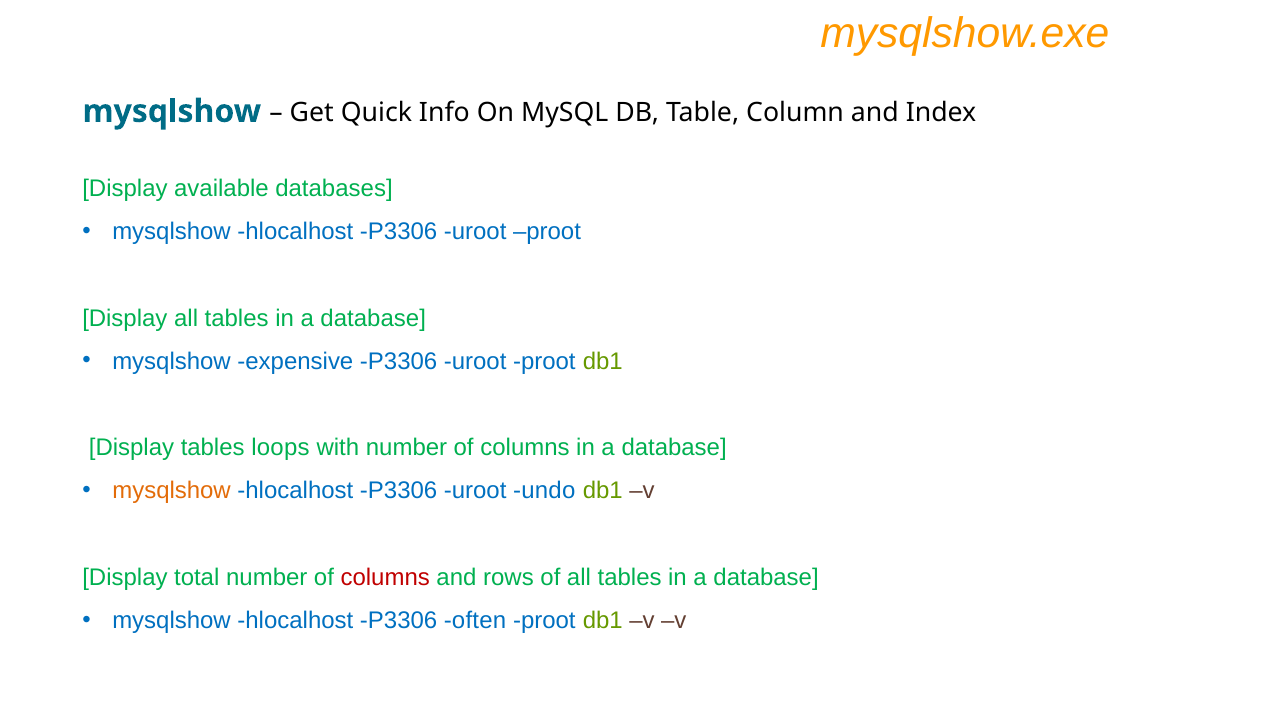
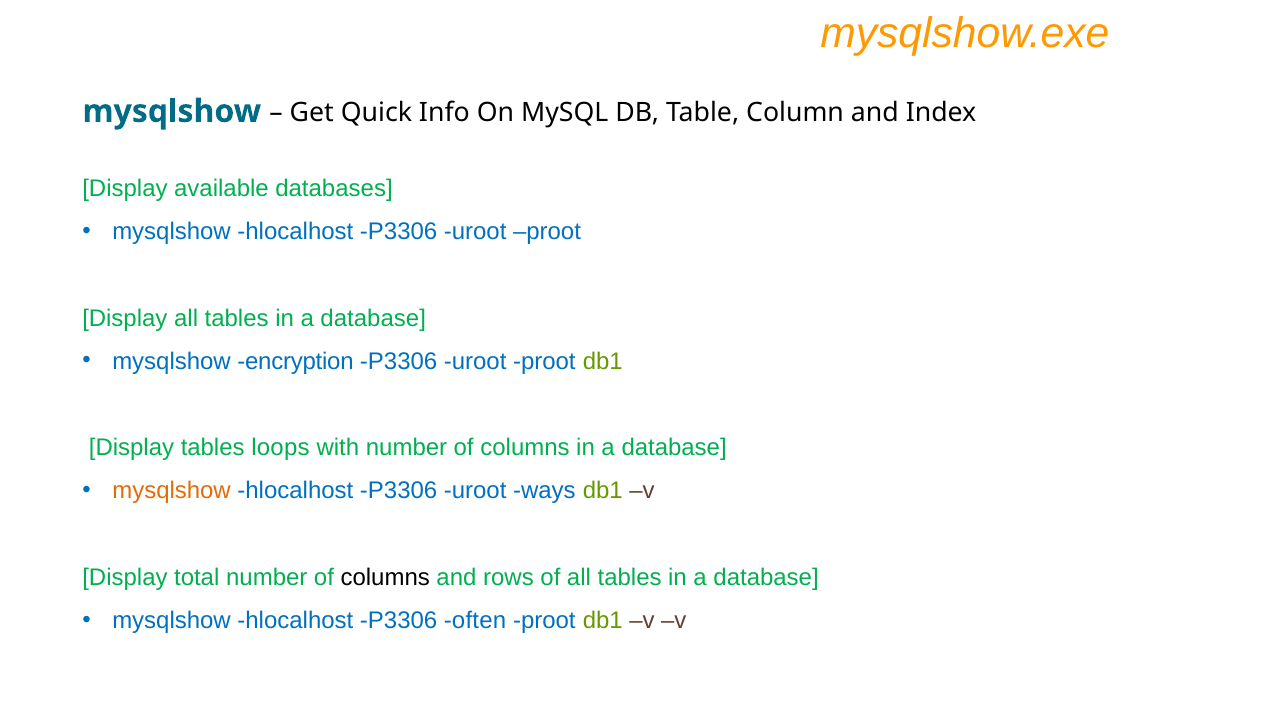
expensive: expensive -> encryption (295, 361)
undo: undo -> ways (544, 491)
columns colour: red -> black (385, 577)
